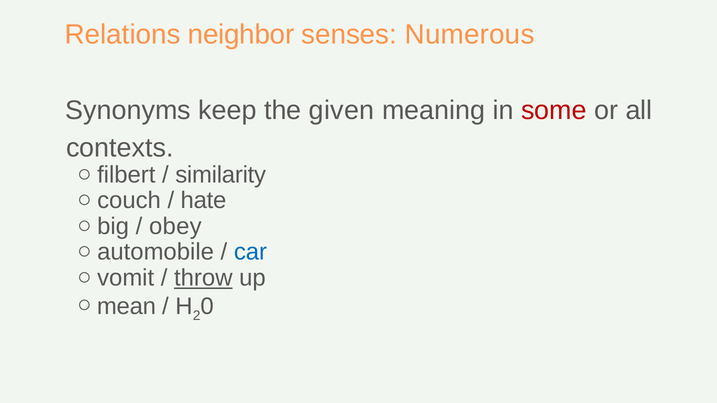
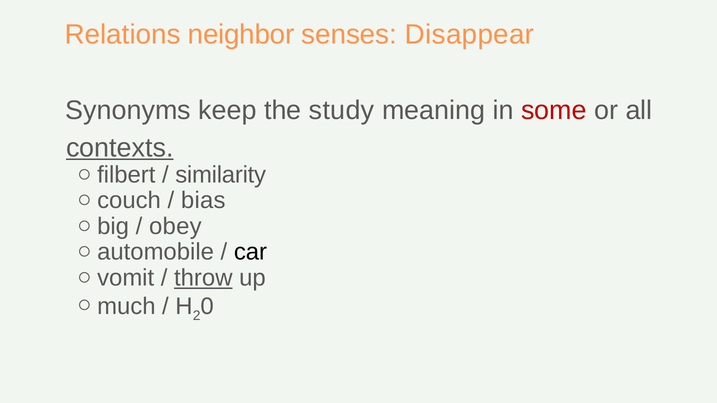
Numerous: Numerous -> Disappear (470, 35)
given: given -> study (342, 111)
contexts underline: none -> present (120, 148)
hate: hate -> bias (203, 201)
car colour: blue -> black (250, 252)
mean: mean -> much (126, 307)
